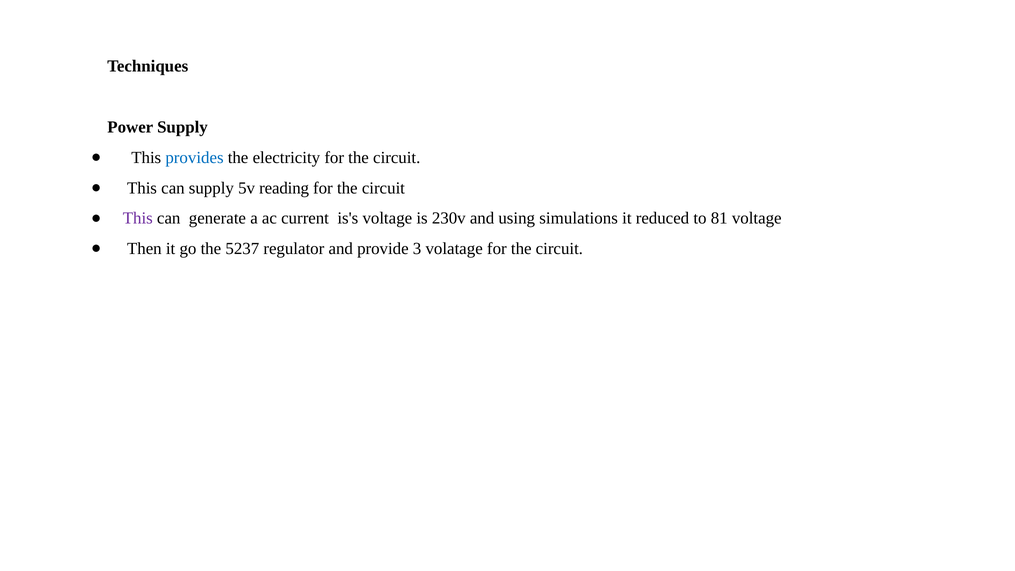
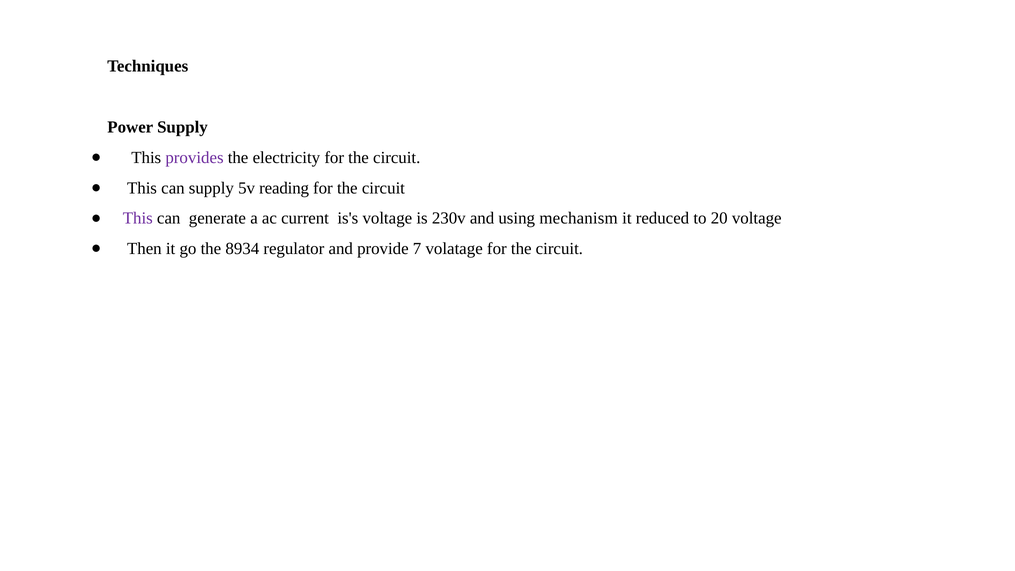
provides colour: blue -> purple (195, 157)
simulations: simulations -> mechanism (579, 218)
81: 81 -> 20 (719, 218)
5237: 5237 -> 8934 (242, 249)
3: 3 -> 7 (417, 249)
